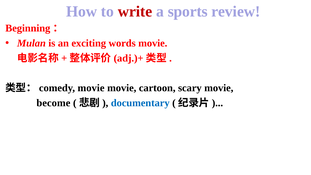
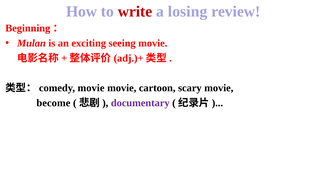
sports: sports -> losing (188, 12)
words: words -> seeing (122, 43)
documentary colour: blue -> purple (140, 103)
